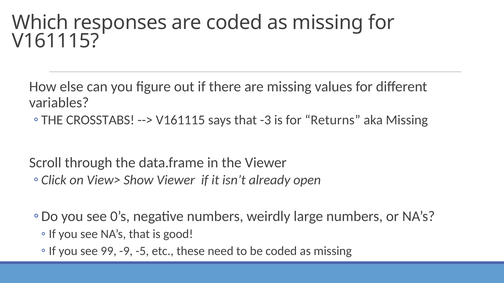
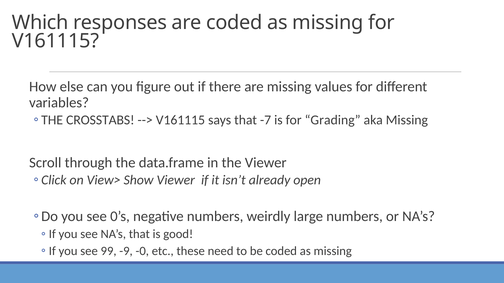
-3: -3 -> -7 (266, 120)
Returns: Returns -> Grading (333, 120)
-5: -5 -> -0 (142, 251)
